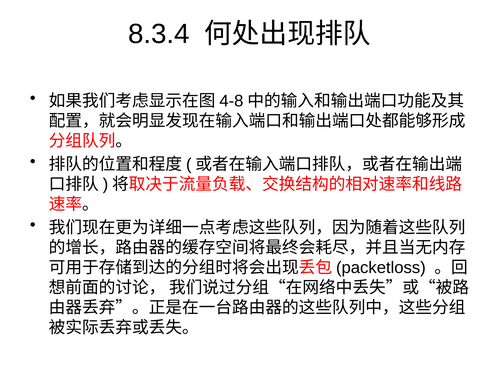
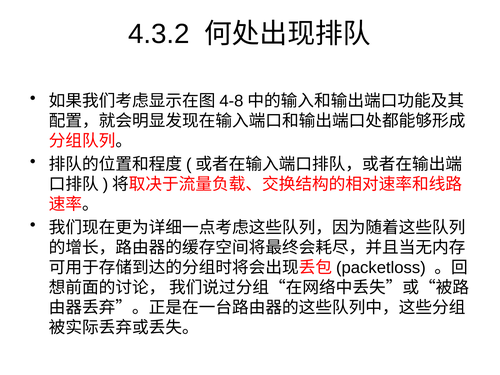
8.3.4: 8.3.4 -> 4.3.2 (159, 34)
